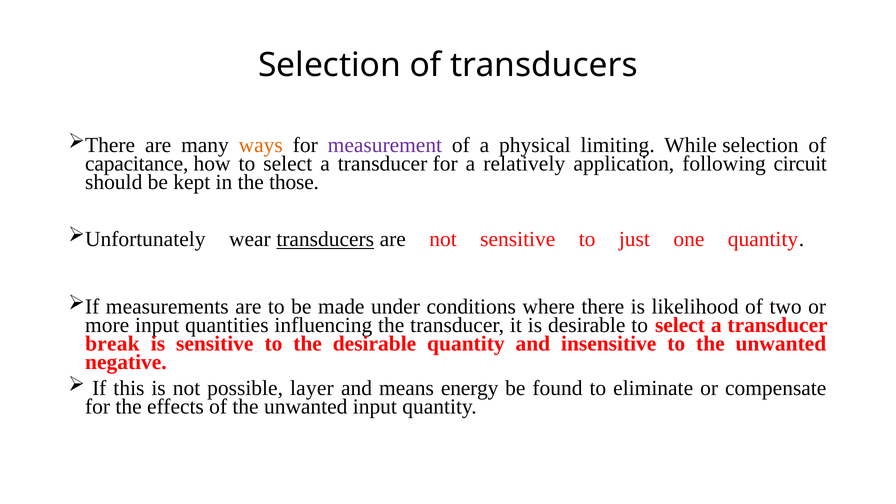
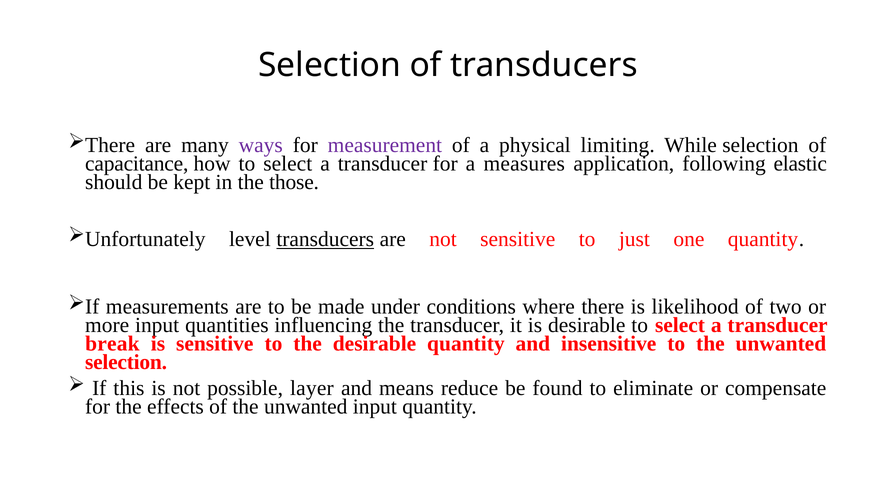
ways colour: orange -> purple (261, 145)
relatively: relatively -> measures (524, 164)
circuit: circuit -> elastic (800, 164)
wear: wear -> level (250, 239)
negative: negative -> selection (126, 362)
energy: energy -> reduce (470, 388)
